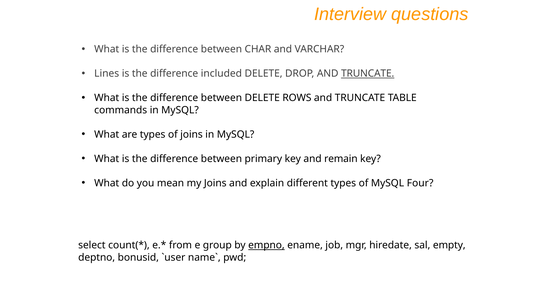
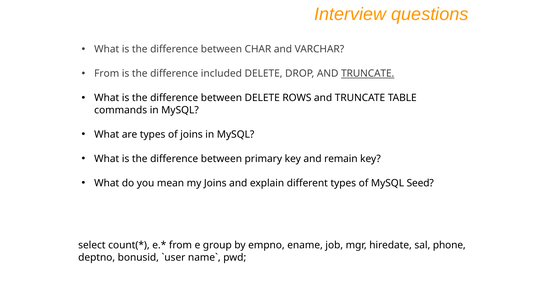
Lines: Lines -> From (107, 74)
Four: Four -> Seed (420, 183)
empno underline: present -> none (266, 245)
empty: empty -> phone (449, 245)
